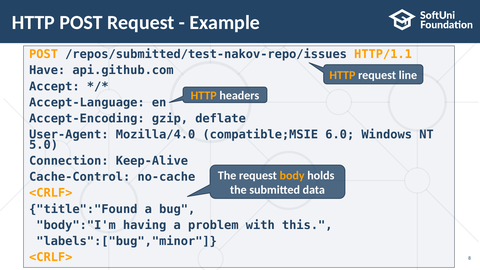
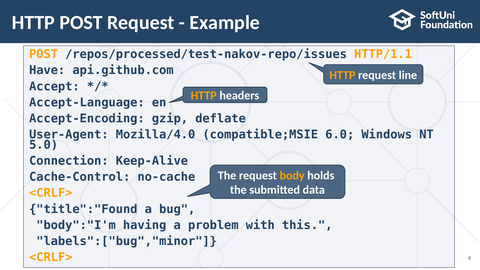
/repos/submitted/test-nakov-repo/issues: /repos/submitted/test-nakov-repo/issues -> /repos/processed/test-nakov-repo/issues (206, 54)
